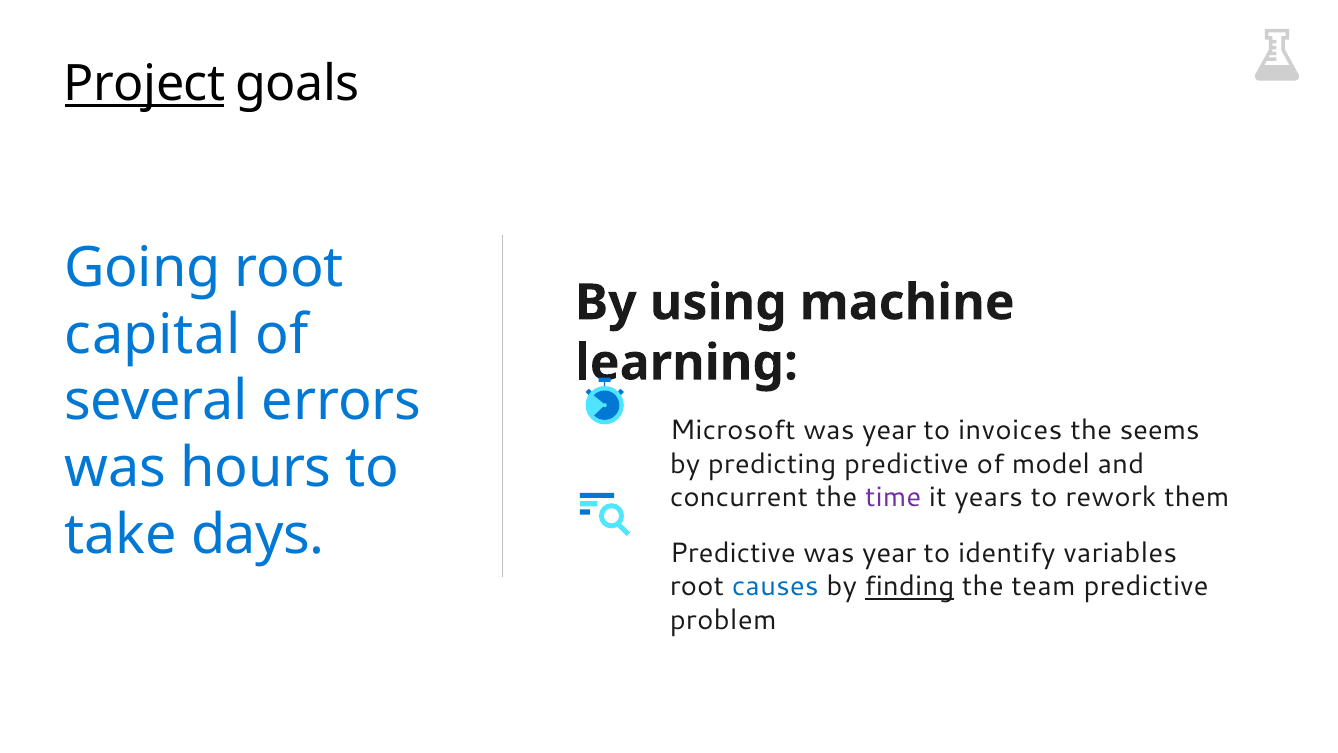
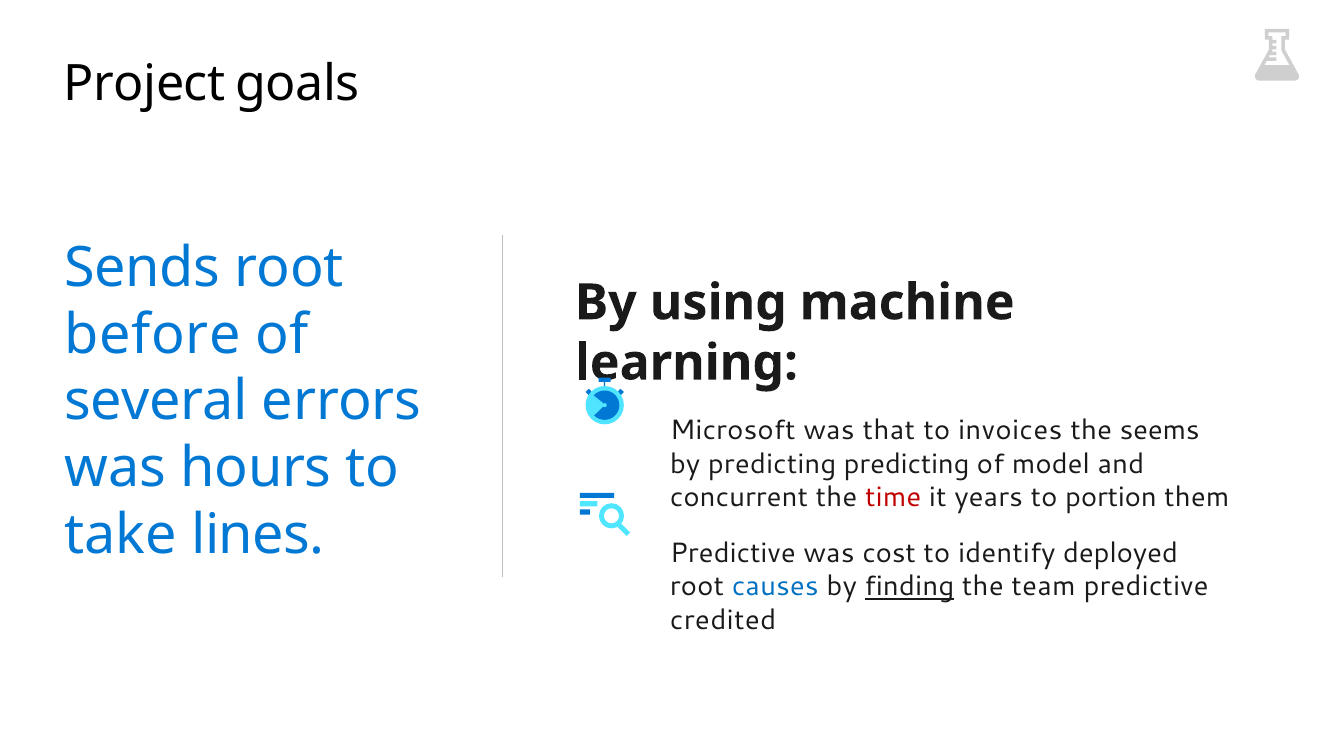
Project underline: present -> none (145, 84)
Going: Going -> Sends (142, 268)
capital: capital -> before (153, 334)
Microsoft was year: year -> that (889, 430)
predicting predictive: predictive -> predicting (907, 464)
time colour: purple -> red (893, 497)
rework: rework -> portion (1111, 497)
days: days -> lines (258, 535)
year: year -> cost (889, 553)
variables: variables -> deployed (1120, 553)
problem: problem -> credited (723, 620)
